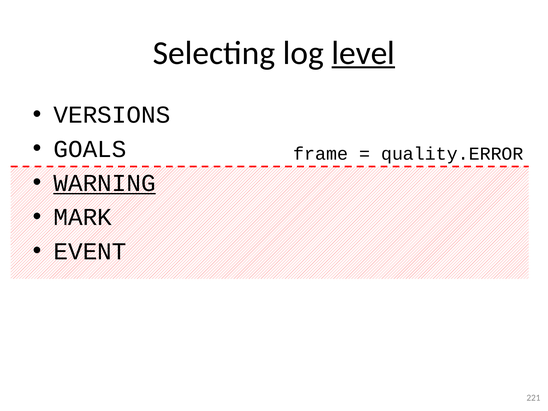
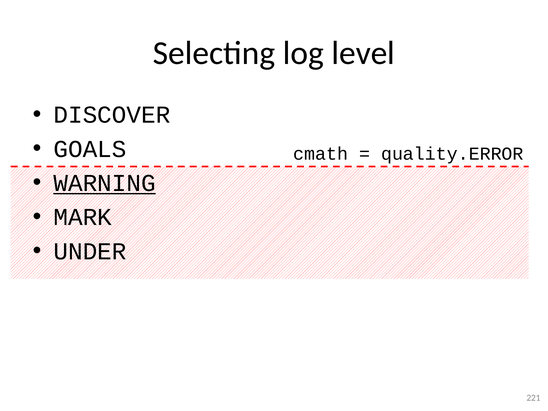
level underline: present -> none (363, 53)
VERSIONS: VERSIONS -> DISCOVER (112, 115)
frame: frame -> cmath (321, 154)
EVENT: EVENT -> UNDER (90, 251)
